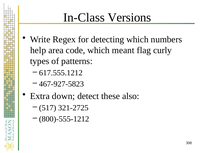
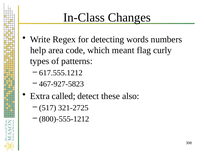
Versions: Versions -> Changes (129, 18)
detecting which: which -> words (137, 39)
down: down -> called (64, 96)
